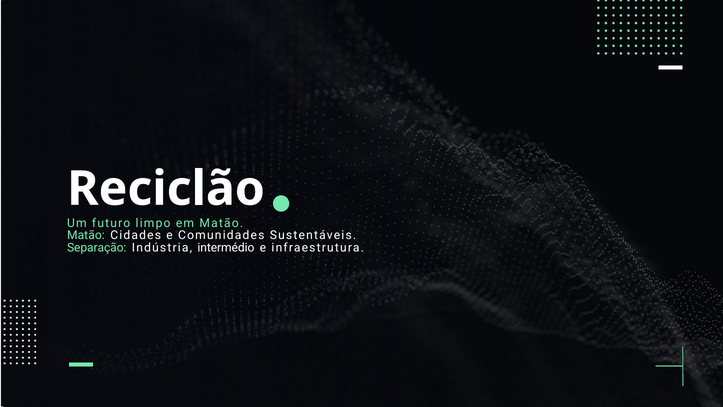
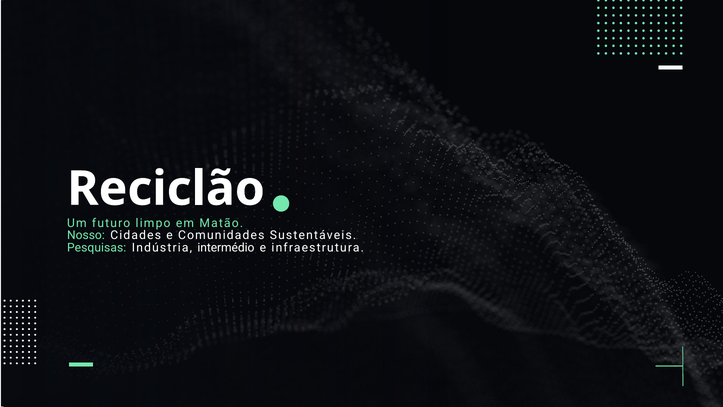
Matão: Matão -> Nosso (86, 235)
Separação: Separação -> Pesquisas (97, 247)
